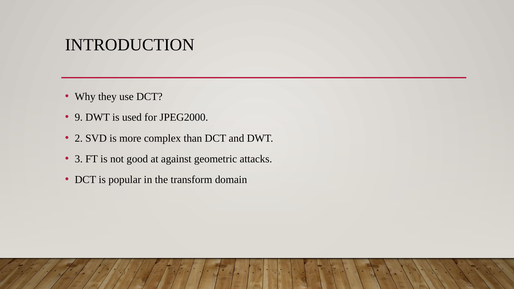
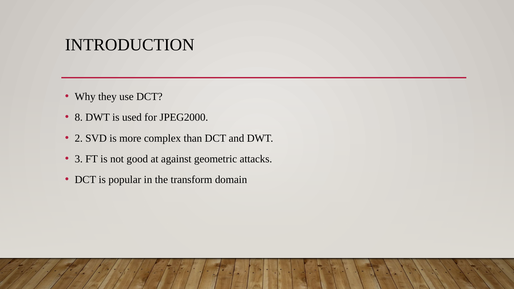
9: 9 -> 8 (79, 117)
